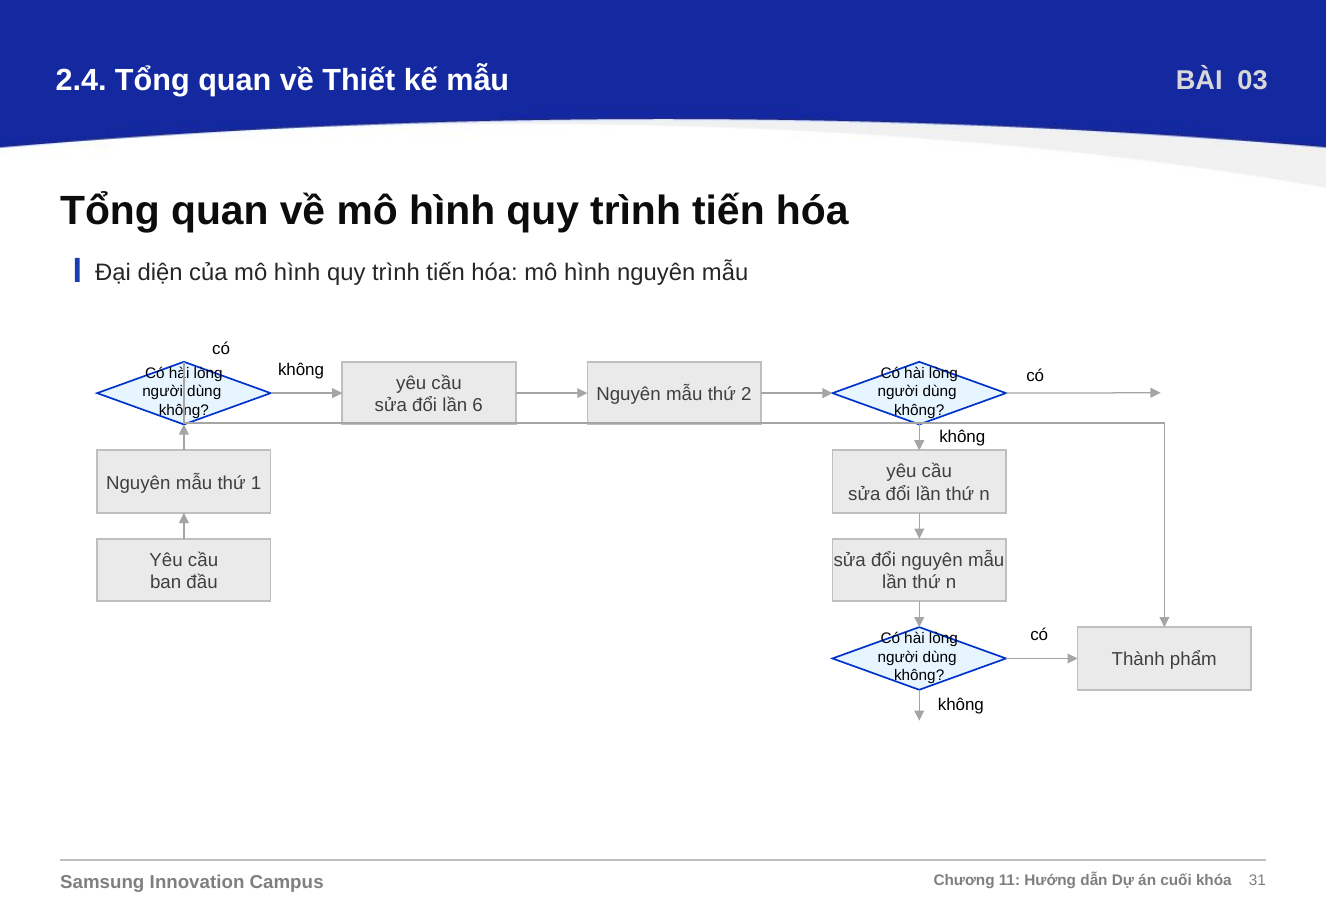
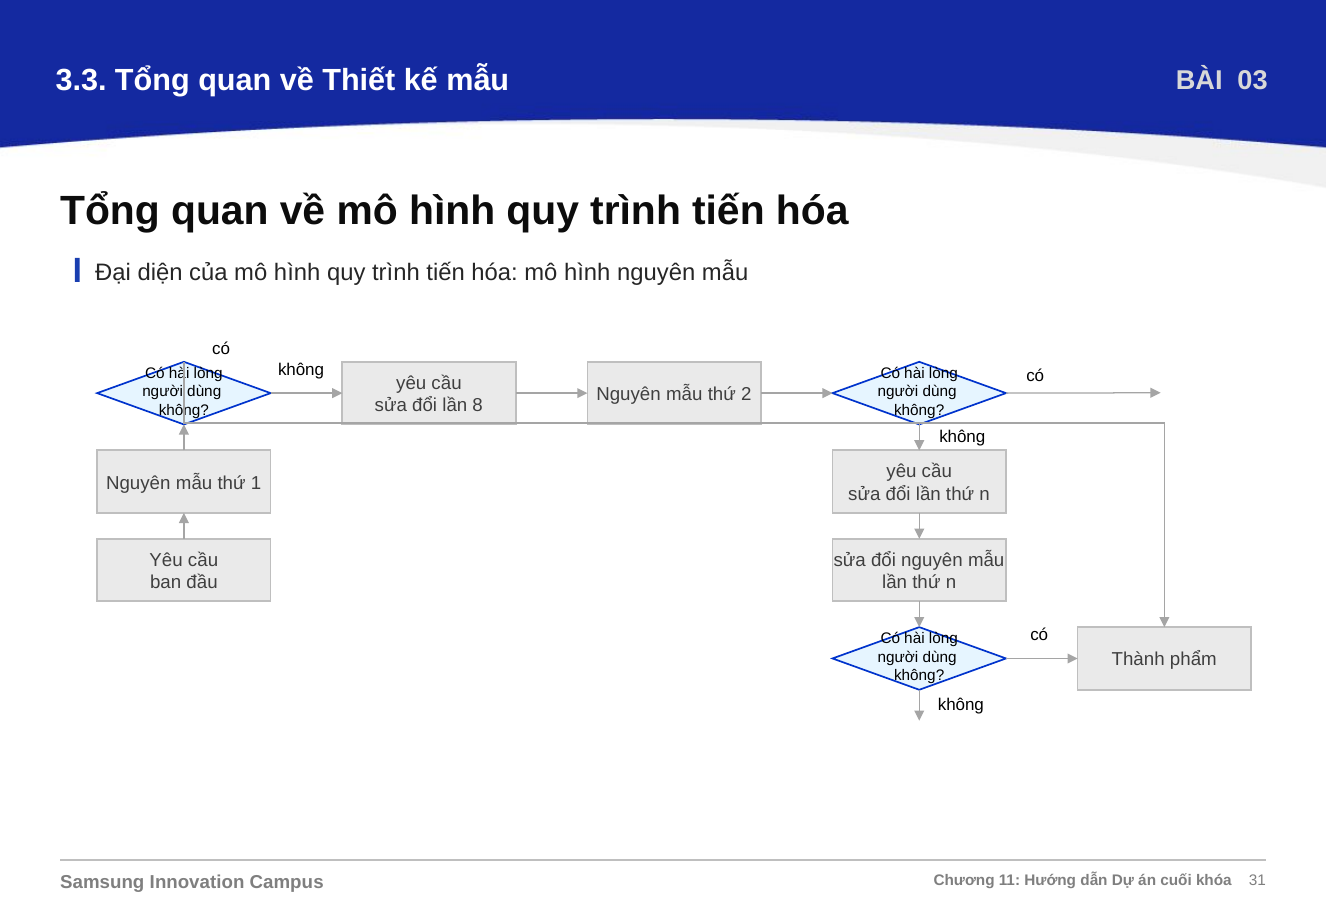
2.4: 2.4 -> 3.3 (81, 80)
6: 6 -> 8 (478, 406)
